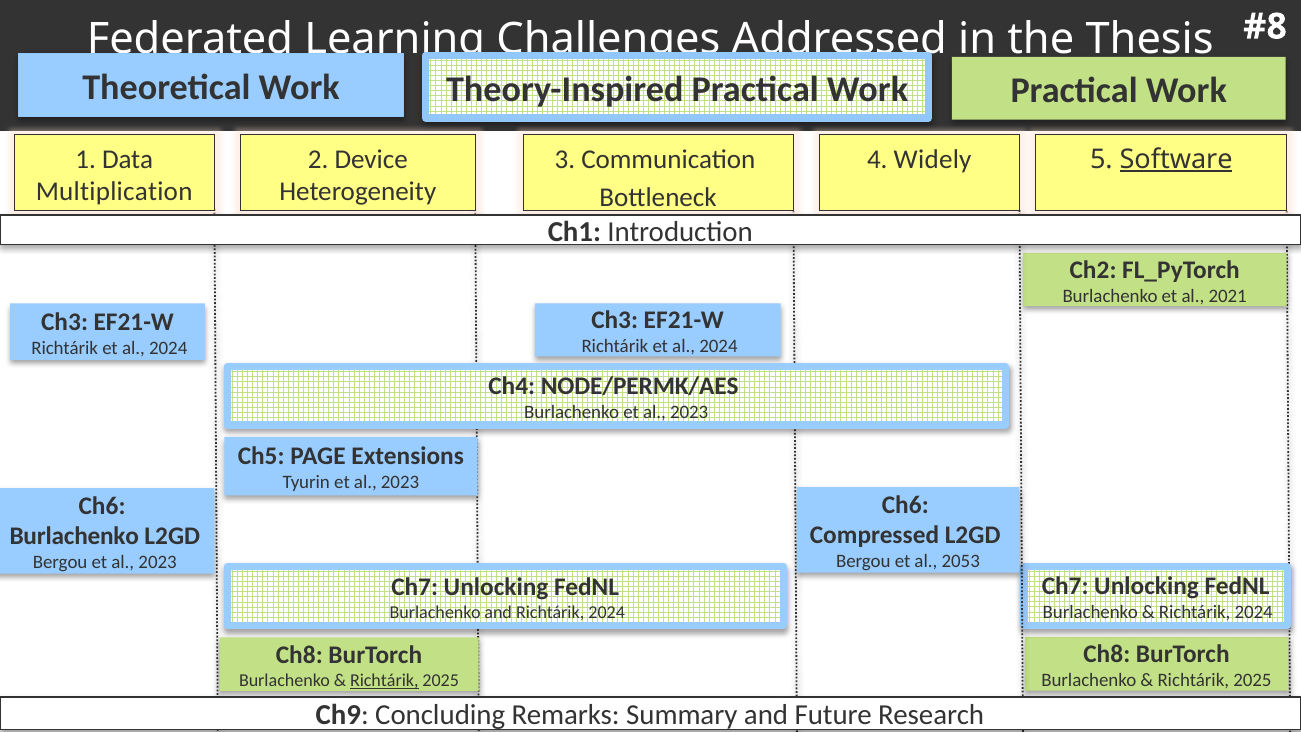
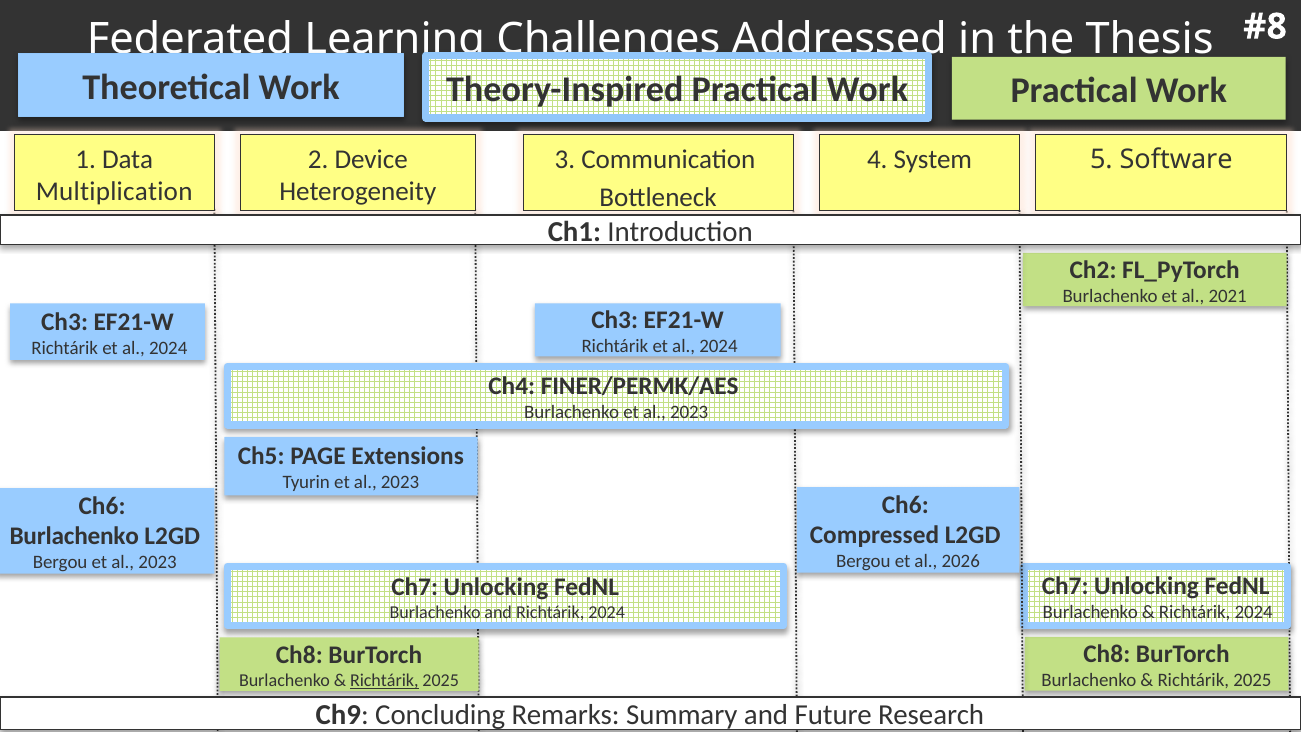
Widely: Widely -> System (933, 159)
Software underline: present -> none (1176, 159)
NODE/PERMK/AES: NODE/PERMK/AES -> FINER/PERMK/AES (640, 386)
2053: 2053 -> 2026 (961, 562)
